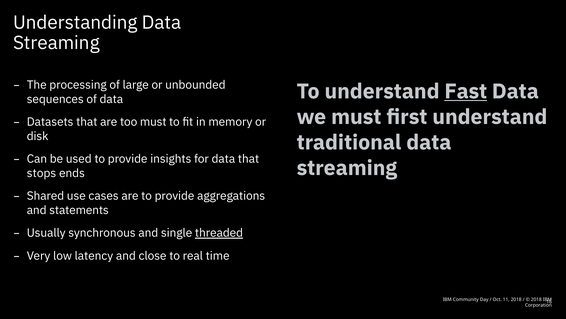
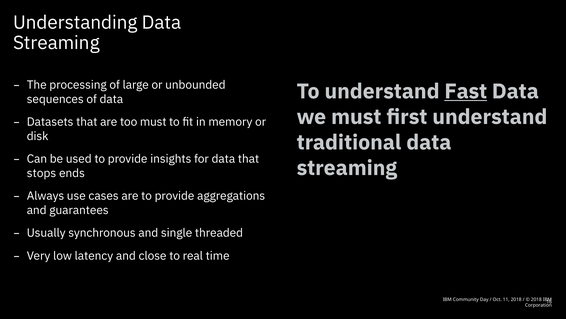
Shared: Shared -> Always (45, 196)
statements: statements -> guarantees (79, 210)
threaded underline: present -> none (219, 233)
